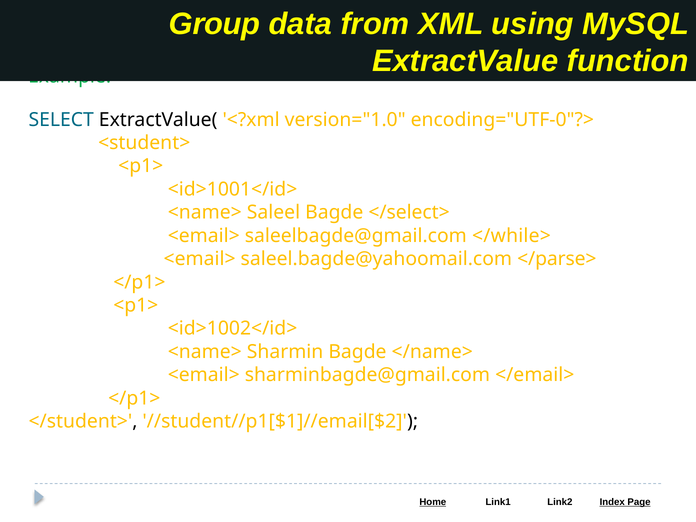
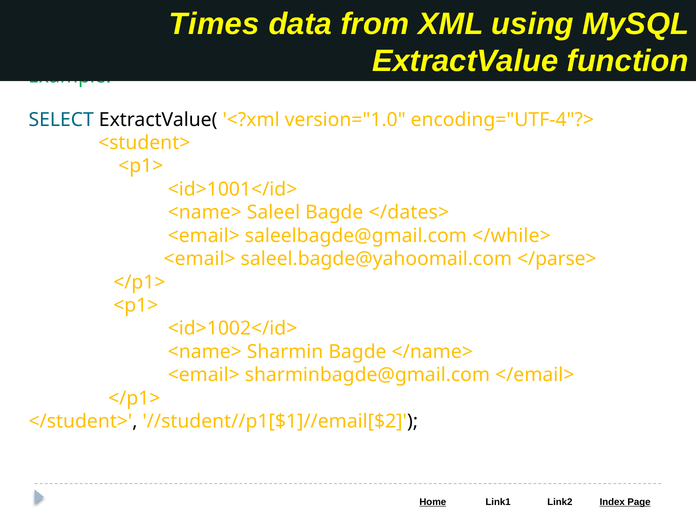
Group: Group -> Times (214, 24)
encoding="UTF-0"?>: encoding="UTF-0"?> -> encoding="UTF-4"?> (502, 120)
</select>: </select> -> </dates> (409, 212)
